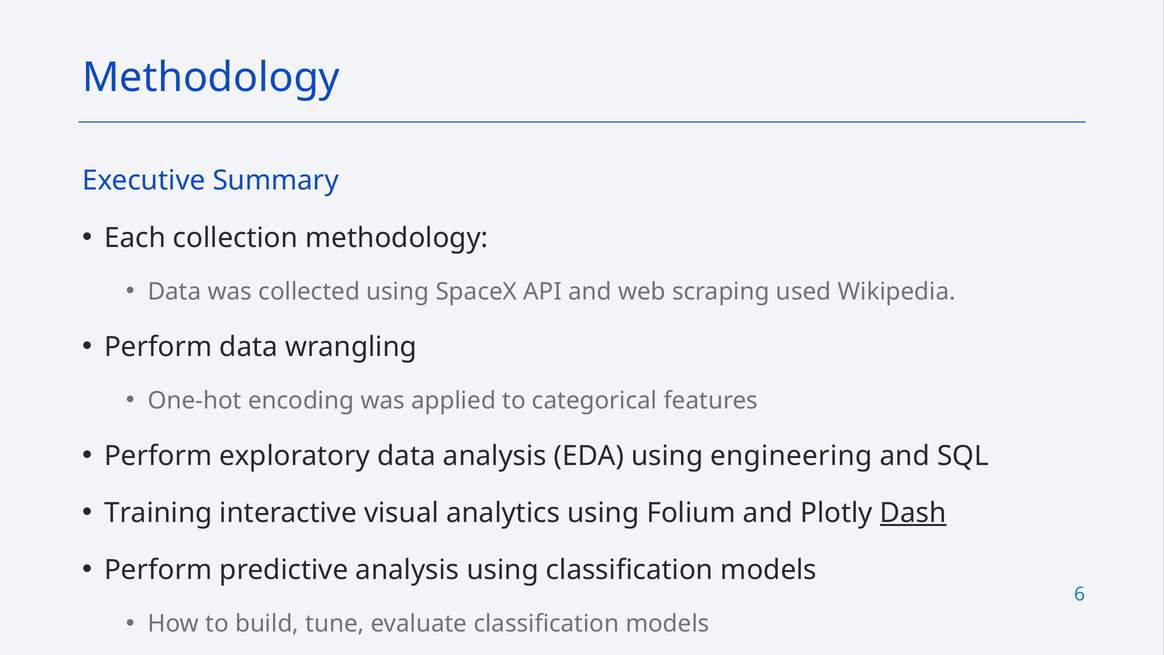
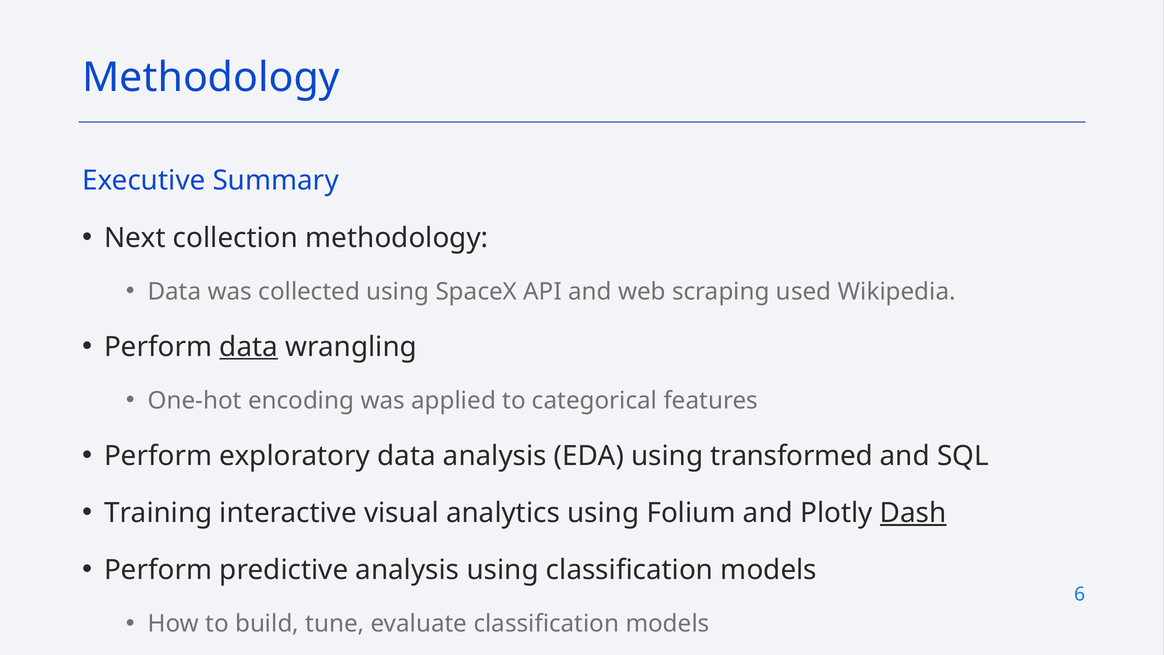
Each: Each -> Next (135, 238)
data underline: none -> present (249, 347)
engineering: engineering -> transformed (792, 456)
